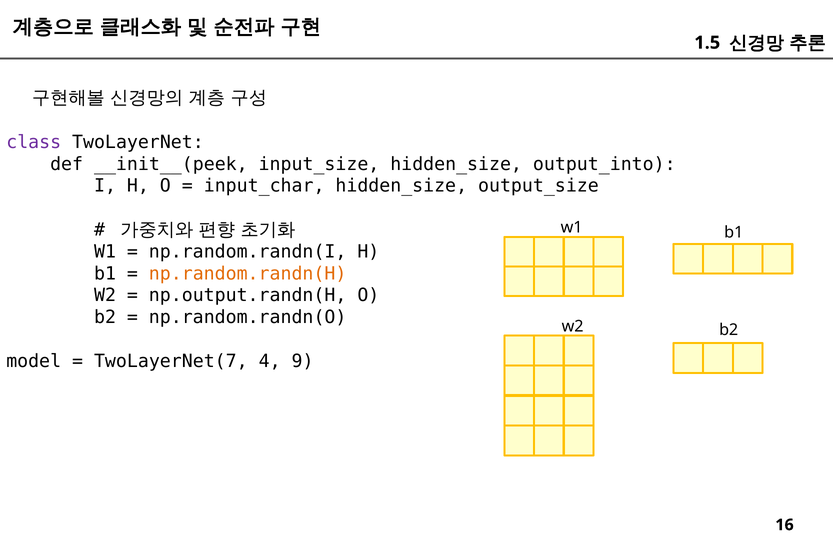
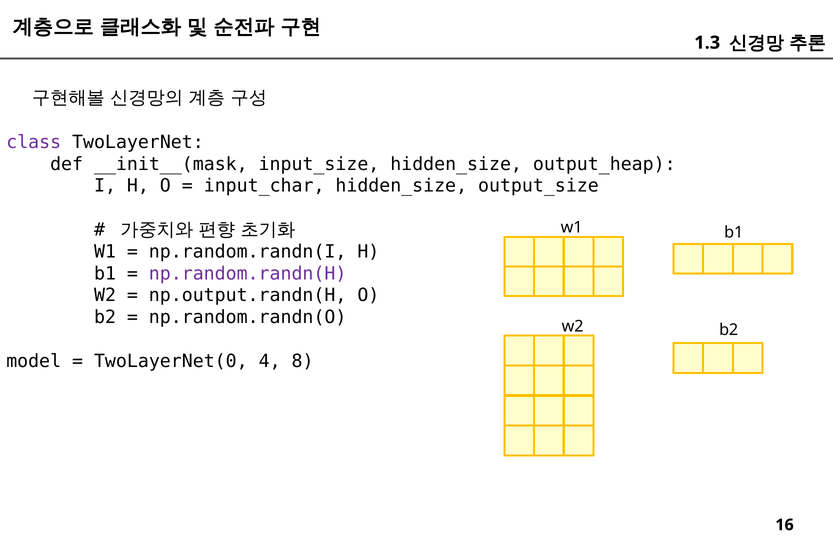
1.5: 1.5 -> 1.3 (707, 43)
__init__(peek: __init__(peek -> __init__(mask (171, 164)
output_into: output_into -> output_heap (604, 164)
np.random.randn(H colour: orange -> purple (248, 274)
TwoLayerNet(7: TwoLayerNet(7 -> TwoLayerNet(0 (171, 361)
9: 9 -> 8 (303, 361)
